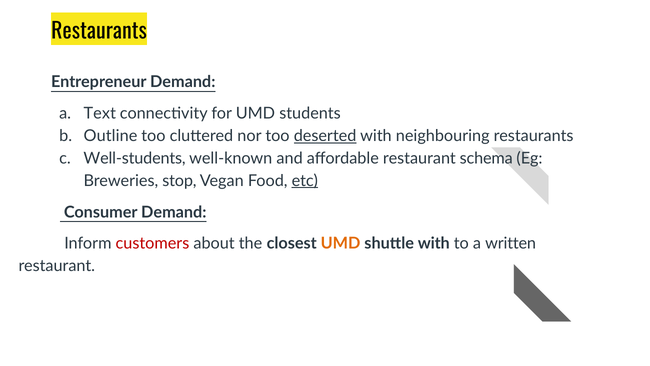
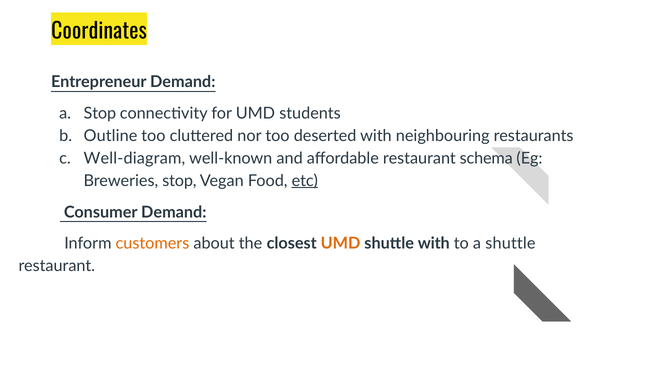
Restaurants: Restaurants -> Coordinates (99, 31)
a Text: Text -> Stop (100, 113)
deserted underline: present -> none (325, 136)
Well-students: Well-students -> Well-diagram (134, 158)
customers colour: red -> orange (152, 243)
a written: written -> shuttle (510, 243)
